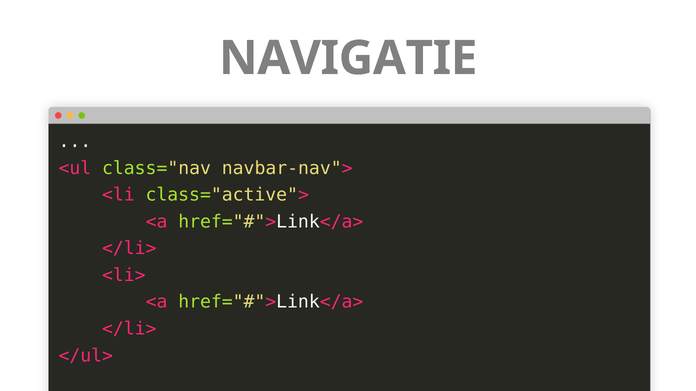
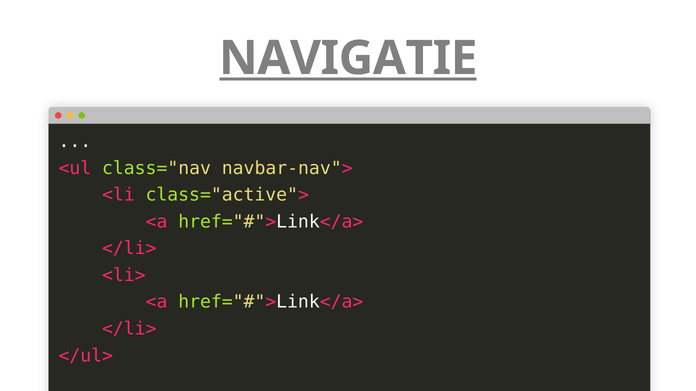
NAVIGATIE underline: none -> present (348, 58)
